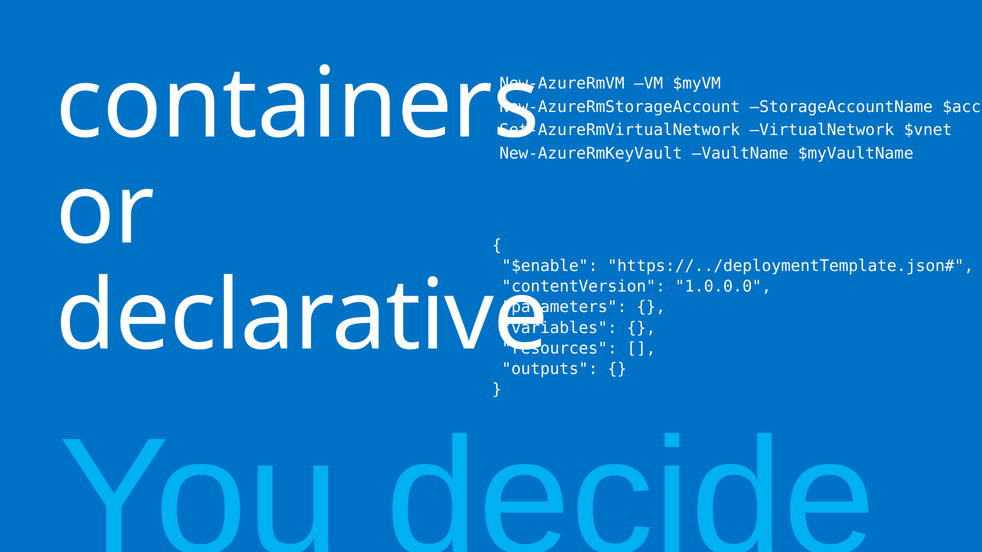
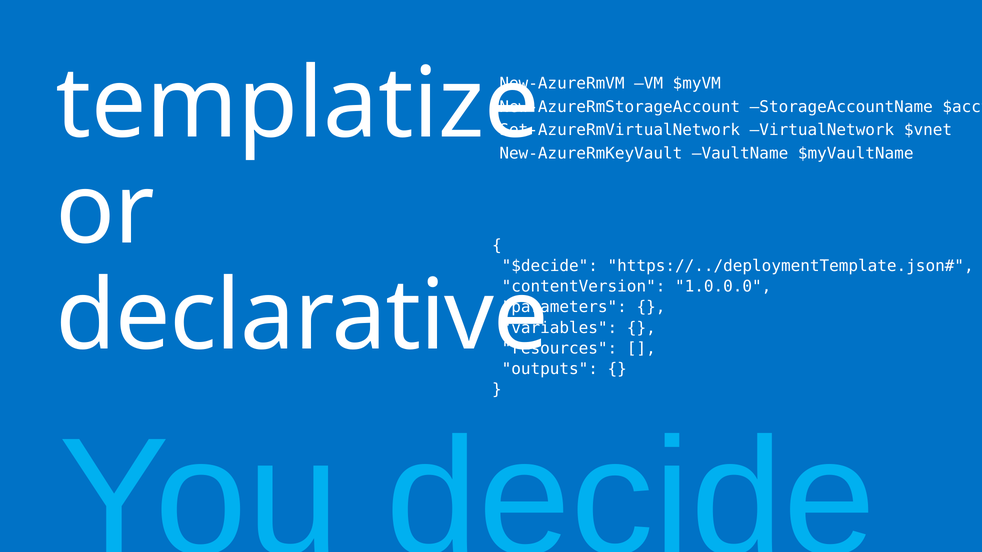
containers: containers -> templatize (298, 104)
$enable: $enable -> $decide (550, 266)
